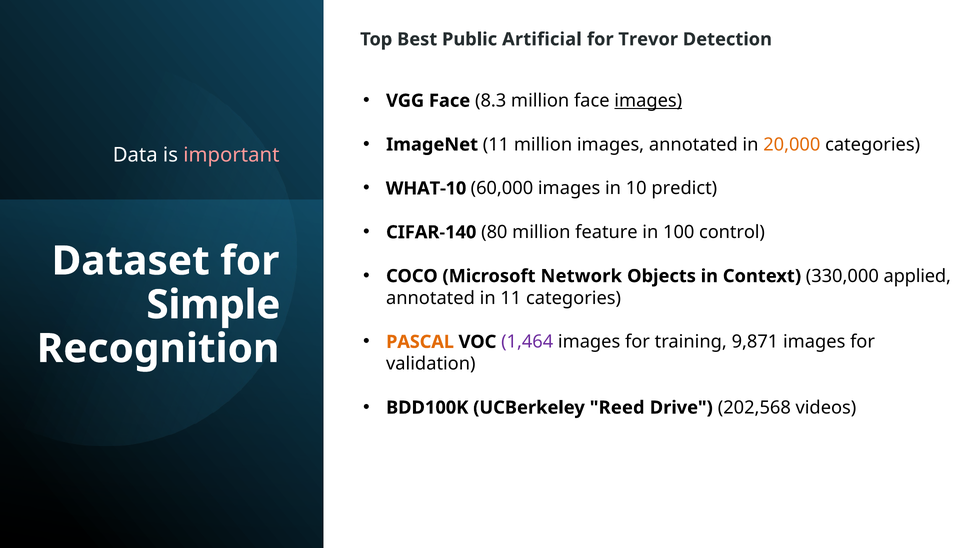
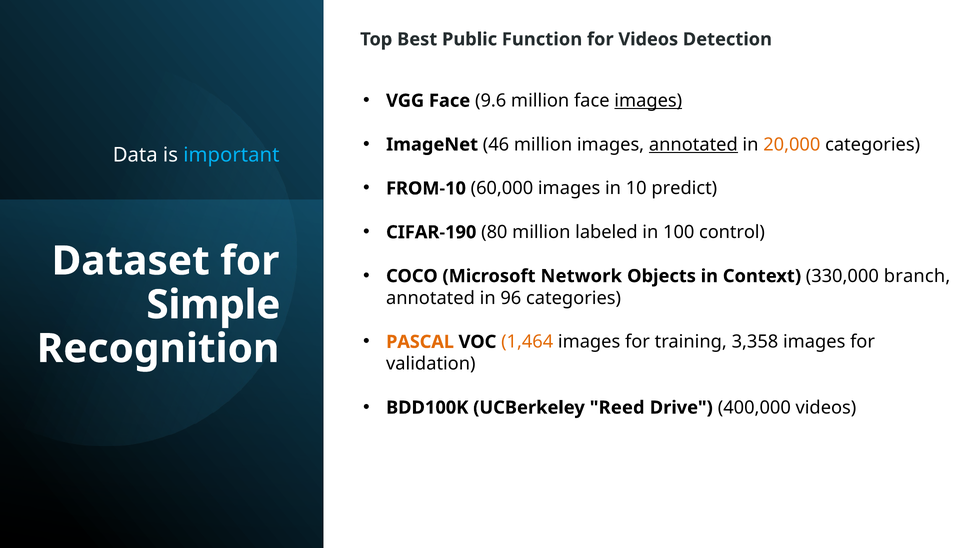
Artificial: Artificial -> Function (542, 39)
for Trevor: Trevor -> Videos (648, 39)
8.3: 8.3 -> 9.6 (491, 101)
ImageNet 11: 11 -> 46 (496, 145)
annotated underline: none -> present (693, 145)
important colour: pink -> light blue (231, 155)
WHAT-10: WHAT-10 -> FROM-10 (426, 189)
CIFAR-140: CIFAR-140 -> CIFAR-190 (431, 232)
feature: feature -> labeled (606, 232)
applied: applied -> branch (917, 276)
in 11: 11 -> 96 (511, 298)
1,464 colour: purple -> orange (527, 342)
9,871: 9,871 -> 3,358 (755, 342)
202,568: 202,568 -> 400,000 (754, 408)
